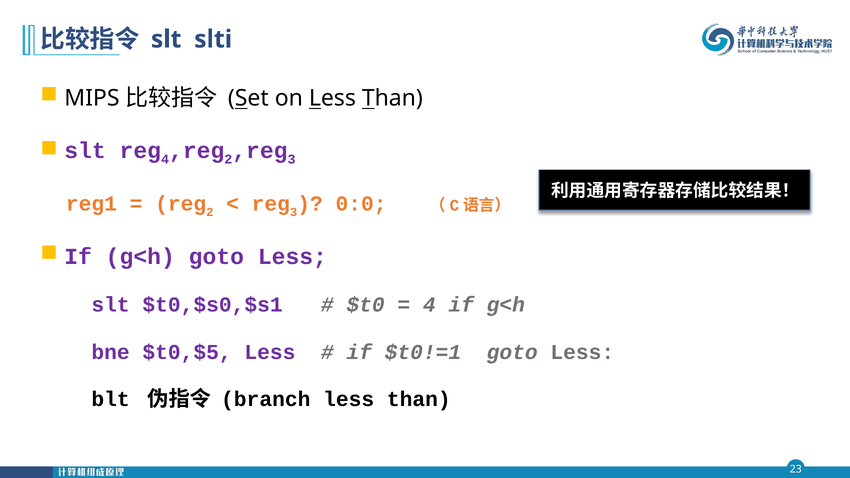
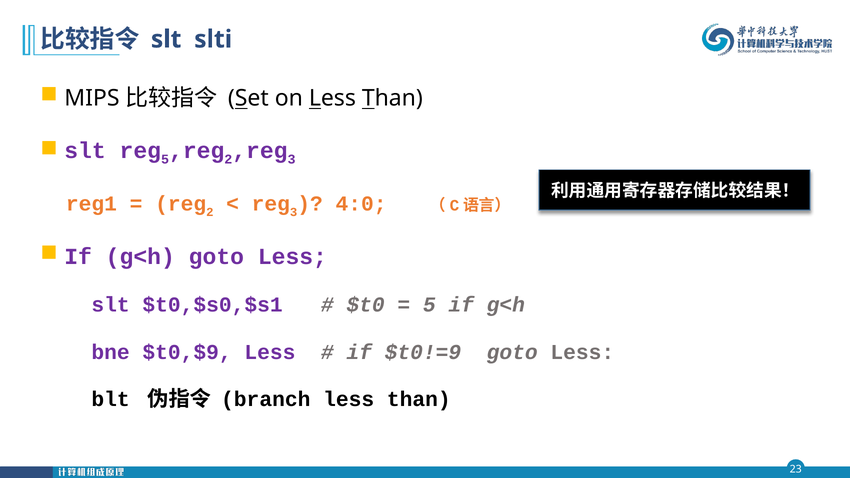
4: 4 -> 5 (165, 159)
0:0: 0:0 -> 4:0 (361, 204)
4: 4 -> 5 (429, 305)
$t0,$5: $t0,$5 -> $t0,$9 (187, 352)
$t0!=1: $t0!=1 -> $t0!=9 (423, 352)
